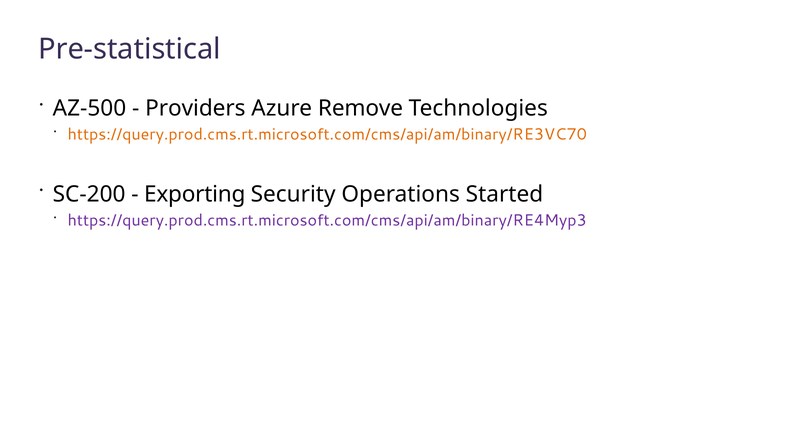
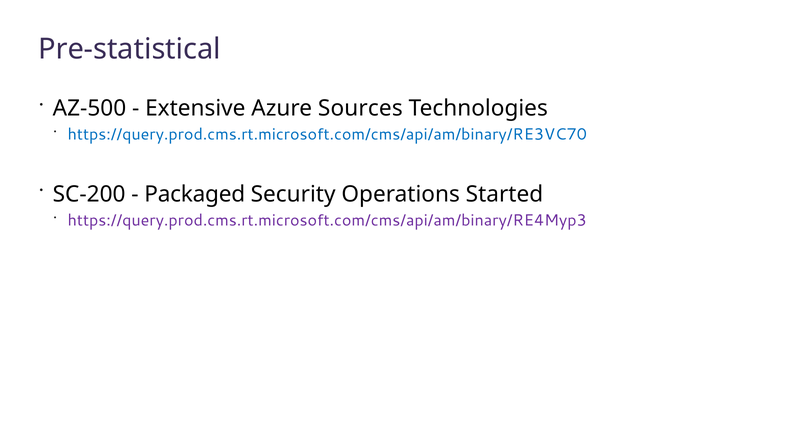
Providers: Providers -> Extensive (195, 108)
Remove: Remove -> Sources (360, 108)
https://query.prod.cms.rt.microsoft.com/cms/api/am/binary/RE3VC70 colour: orange -> blue (327, 134)
Exporting: Exporting -> Packaged (195, 194)
